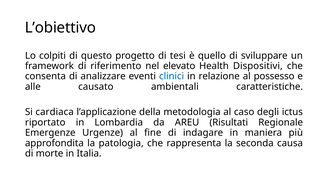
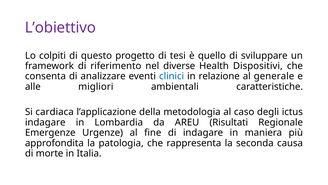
L’obiettivo colour: black -> purple (60, 28)
elevato: elevato -> diverse (179, 66)
possesso: possesso -> generale (274, 76)
causato: causato -> migliori (96, 86)
riportato: riportato -> indagare (45, 122)
